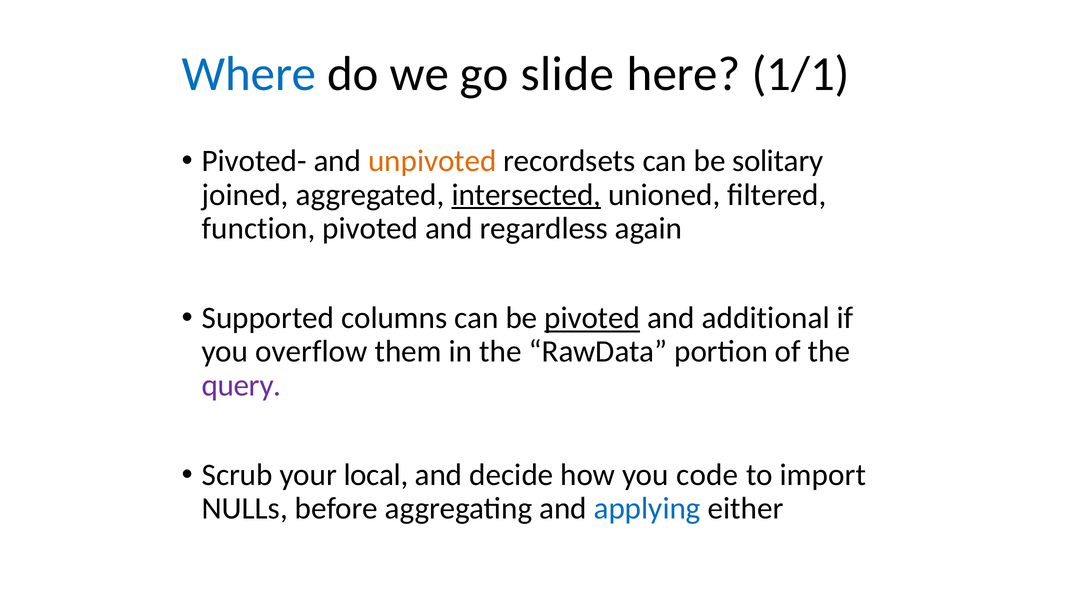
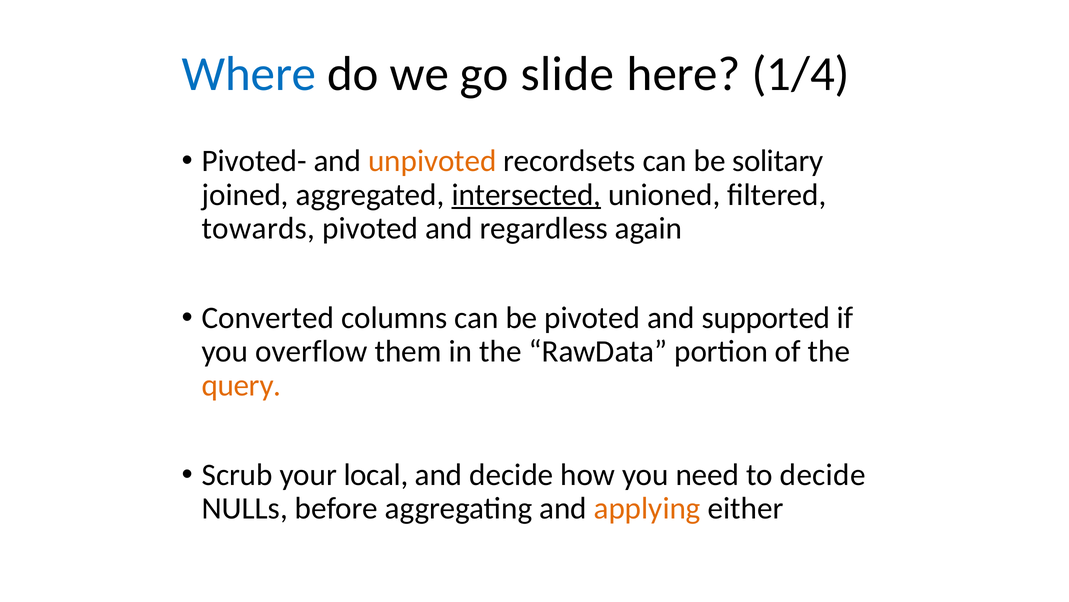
1/1: 1/1 -> 1/4 (801, 74)
function: function -> towards (258, 228)
Supported: Supported -> Converted (268, 318)
pivoted underline: present -> none (592, 318)
additional: additional -> supported (766, 318)
query colour: purple -> orange (241, 385)
code: code -> need (707, 474)
to import: import -> decide (823, 474)
applying colour: blue -> orange (647, 508)
